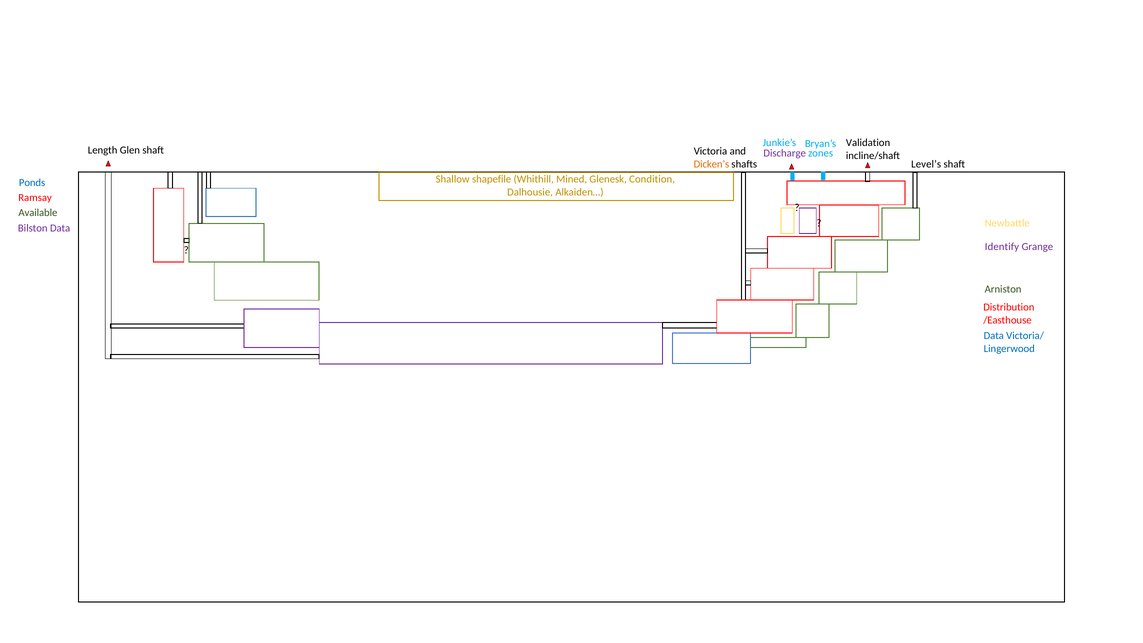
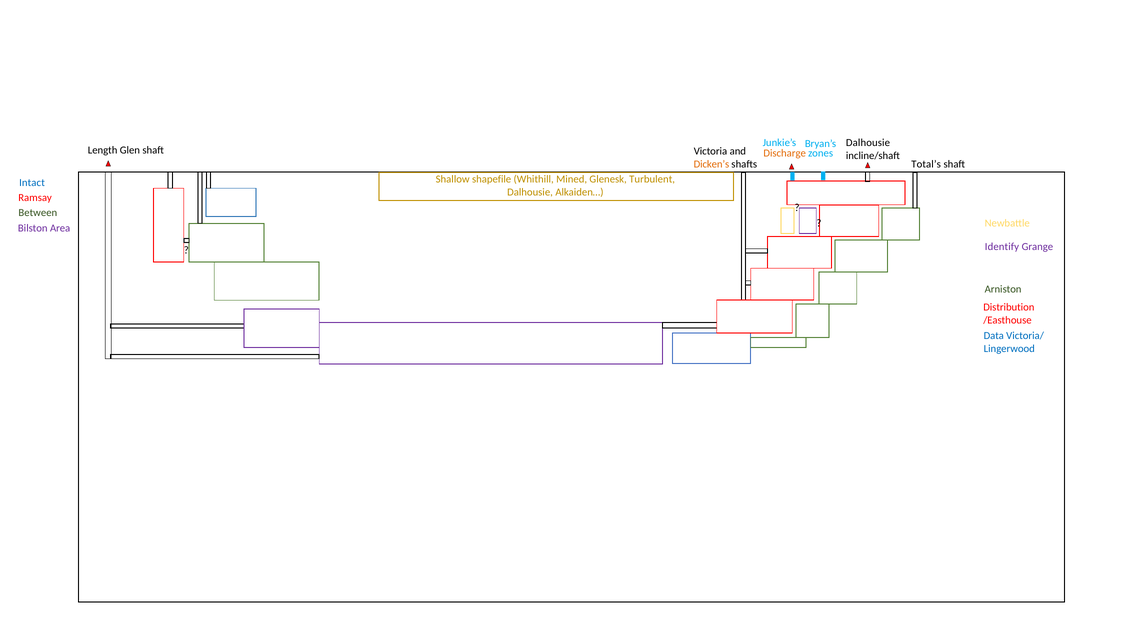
Validation: Validation -> Dalhousie (868, 143)
Discharge colour: purple -> orange (785, 153)
Level’s: Level’s -> Total’s (926, 164)
Condition: Condition -> Turbulent (652, 179)
Ponds: Ponds -> Intact (32, 183)
Available: Available -> Between (38, 213)
Bilston Data: Data -> Area (60, 228)
